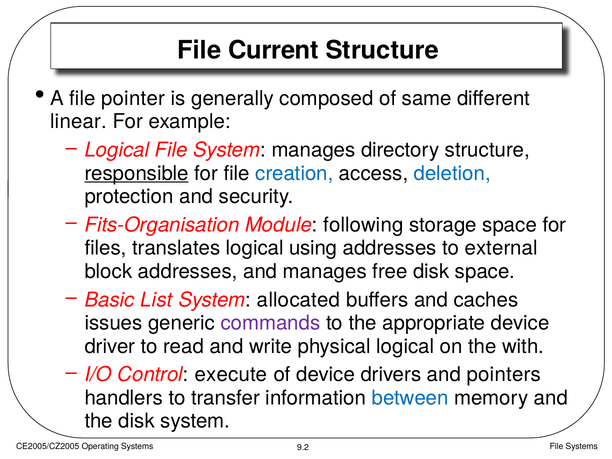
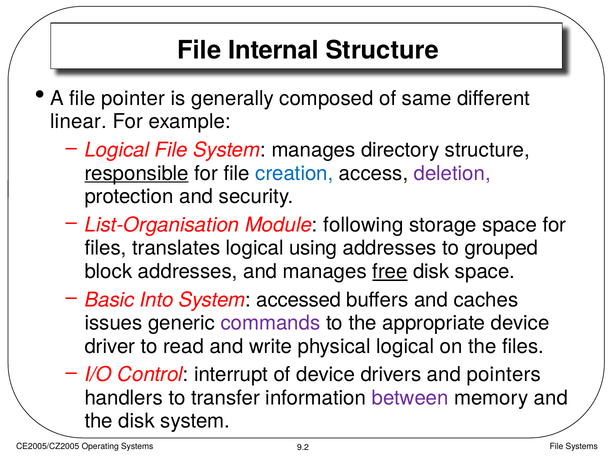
Current: Current -> Internal (274, 50)
deletion colour: blue -> purple (452, 173)
Fits-Organisation: Fits-Organisation -> List-Organisation (162, 225)
external: external -> grouped (501, 248)
free underline: none -> present (390, 271)
List: List -> Into (157, 300)
allocated: allocated -> accessed (299, 300)
the with: with -> files (523, 346)
execute: execute -> interrupt (231, 375)
between colour: blue -> purple (410, 398)
